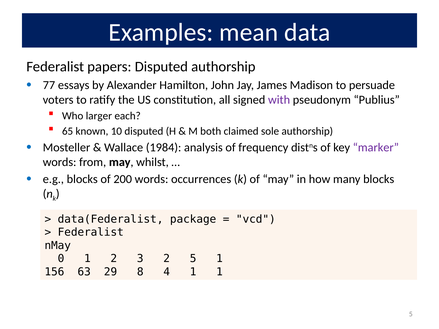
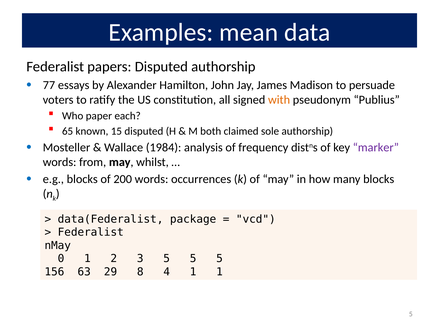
with colour: purple -> orange (279, 100)
larger: larger -> paper (99, 116)
10: 10 -> 15 (116, 131)
3 2: 2 -> 5 (167, 259)
1: 1 -> 5 (219, 259)
